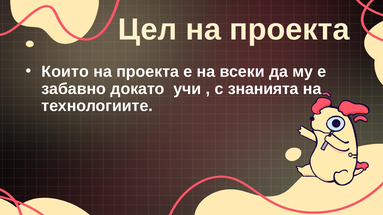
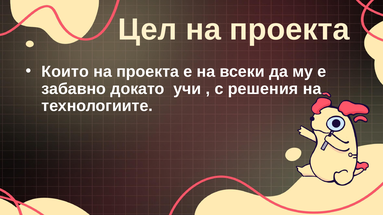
знанията: знанията -> решения (263, 89)
